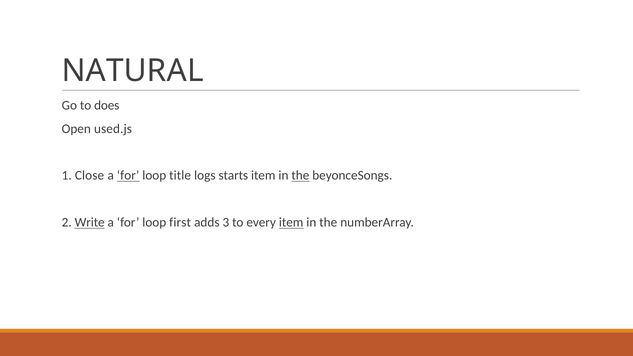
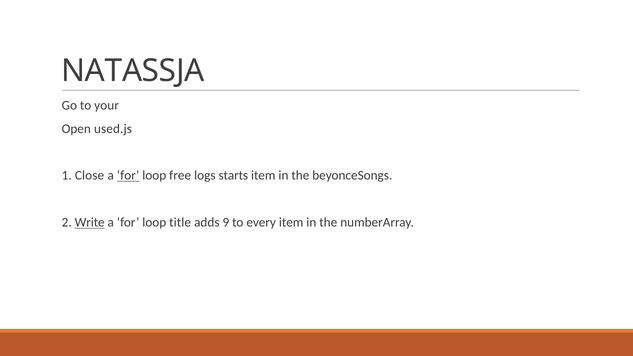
NATURAL: NATURAL -> NATASSJA (133, 71)
does: does -> your (107, 105)
title: title -> free (180, 176)
the underline: present -> none (300, 176)
first: first -> title (180, 223)
3: 3 -> 9 (226, 223)
item underline: present -> none (291, 223)
